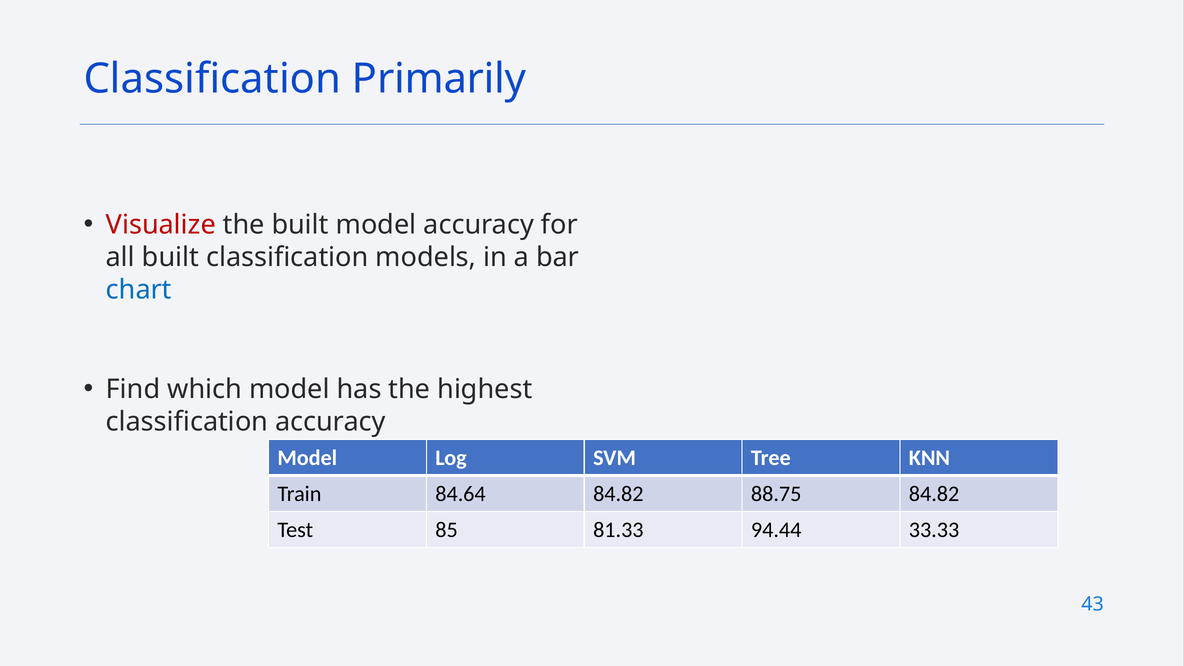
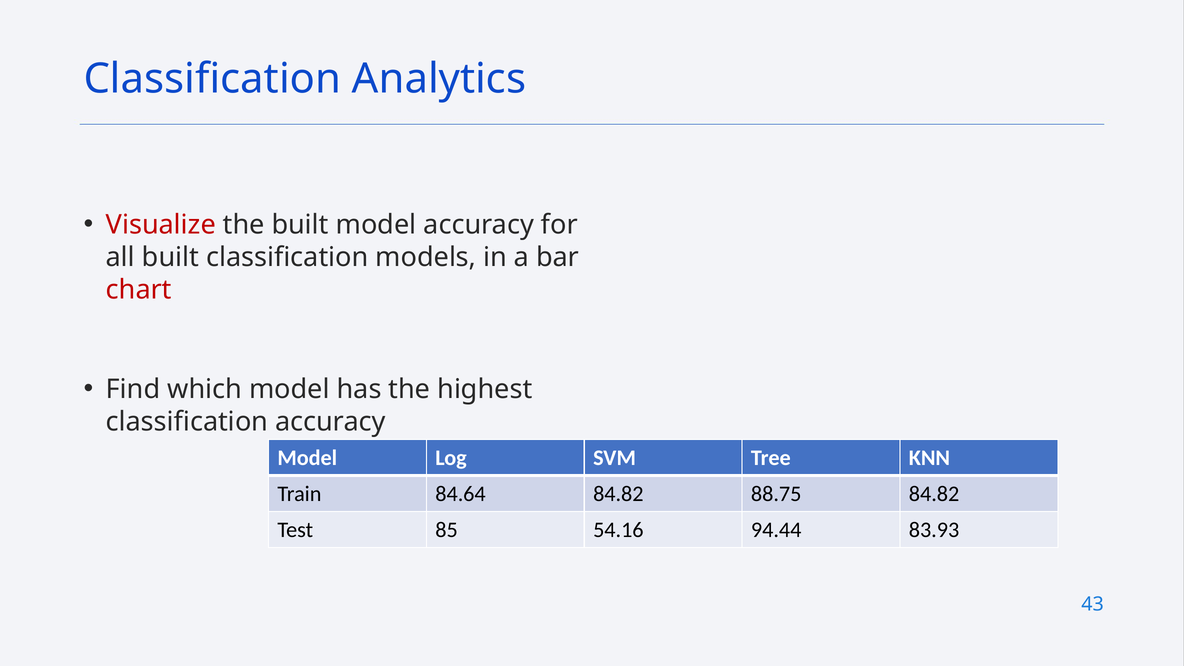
Primarily: Primarily -> Analytics (439, 79)
chart colour: blue -> red (139, 290)
81.33: 81.33 -> 54.16 (618, 530)
33.33: 33.33 -> 83.93 (934, 530)
